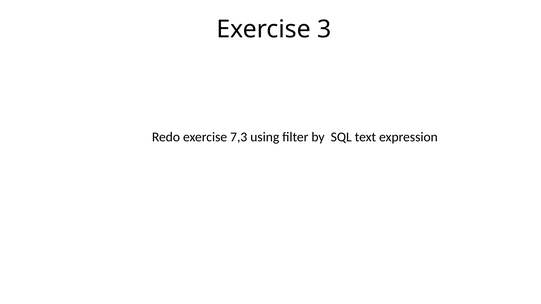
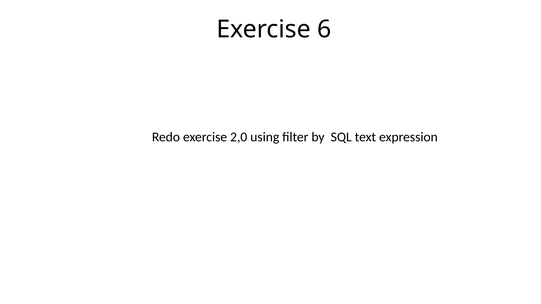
3: 3 -> 6 (324, 29)
7,3: 7,3 -> 2,0 (239, 137)
